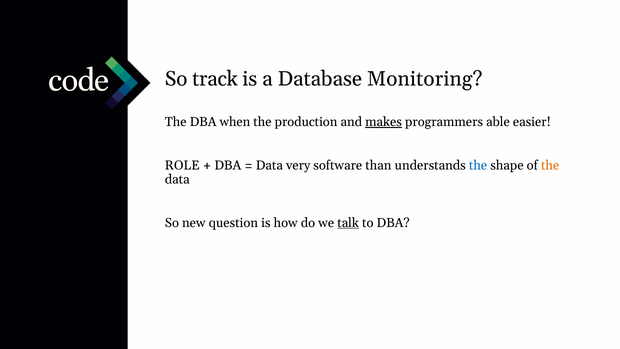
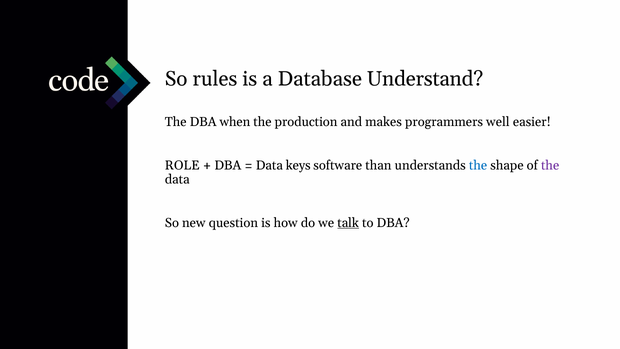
track: track -> rules (215, 79)
Monitoring: Monitoring -> Understand (425, 79)
makes underline: present -> none (384, 122)
able: able -> well (498, 122)
very: very -> keys (298, 165)
the colour: orange -> purple (550, 165)
